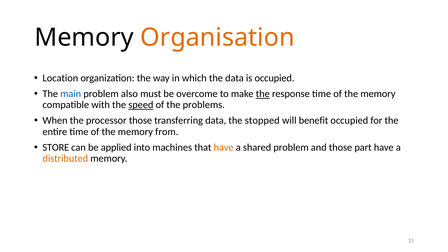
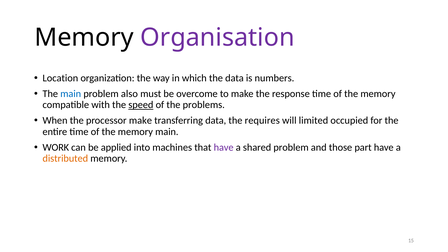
Organisation colour: orange -> purple (217, 38)
is occupied: occupied -> numbers (274, 78)
the underline: present -> none (263, 94)
processor those: those -> make (140, 121)
stopped: stopped -> requires (262, 121)
benefit: benefit -> limited (313, 121)
memory from: from -> main (167, 132)
STORE: STORE -> WORK (56, 147)
have colour: orange -> purple (224, 147)
